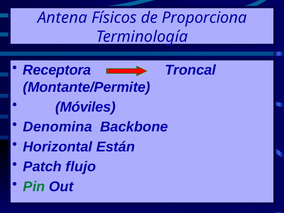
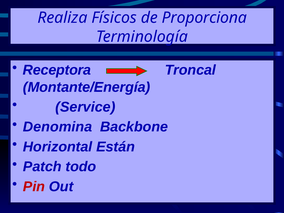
Antena: Antena -> Realiza (62, 18)
Montante/Permite: Montante/Permite -> Montante/Energía (87, 87)
Móviles: Móviles -> Service (85, 107)
flujo: flujo -> todo (81, 167)
Pin colour: green -> red (34, 187)
